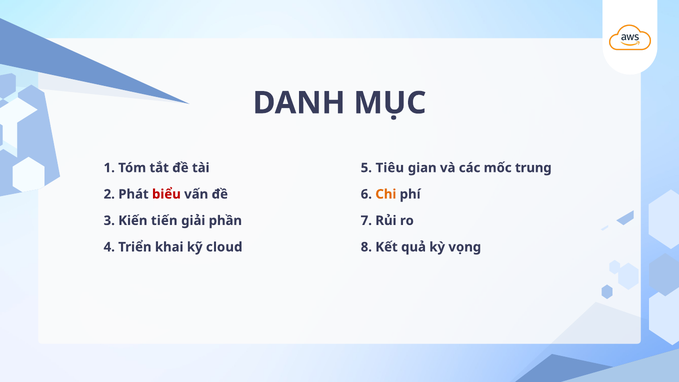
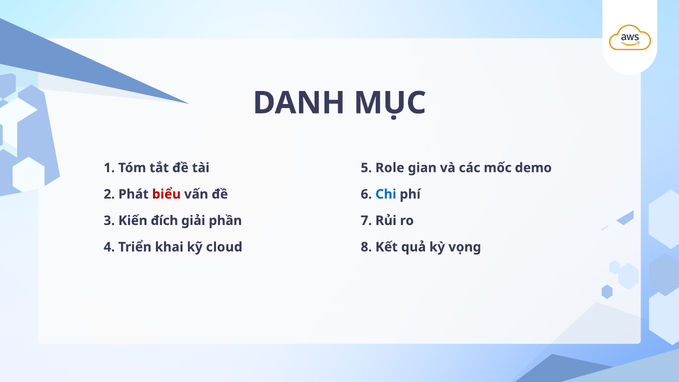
Tiêu: Tiêu -> Role (390, 168)
trung: trung -> demo (533, 168)
Chi colour: orange -> blue (386, 194)
tiến: tiến -> đích (164, 221)
